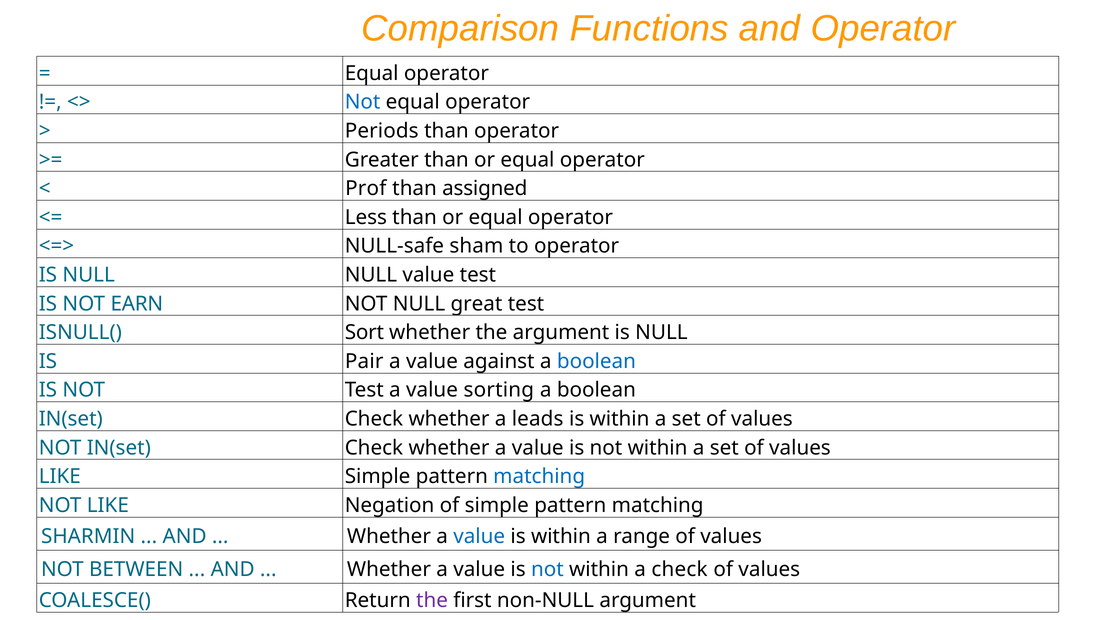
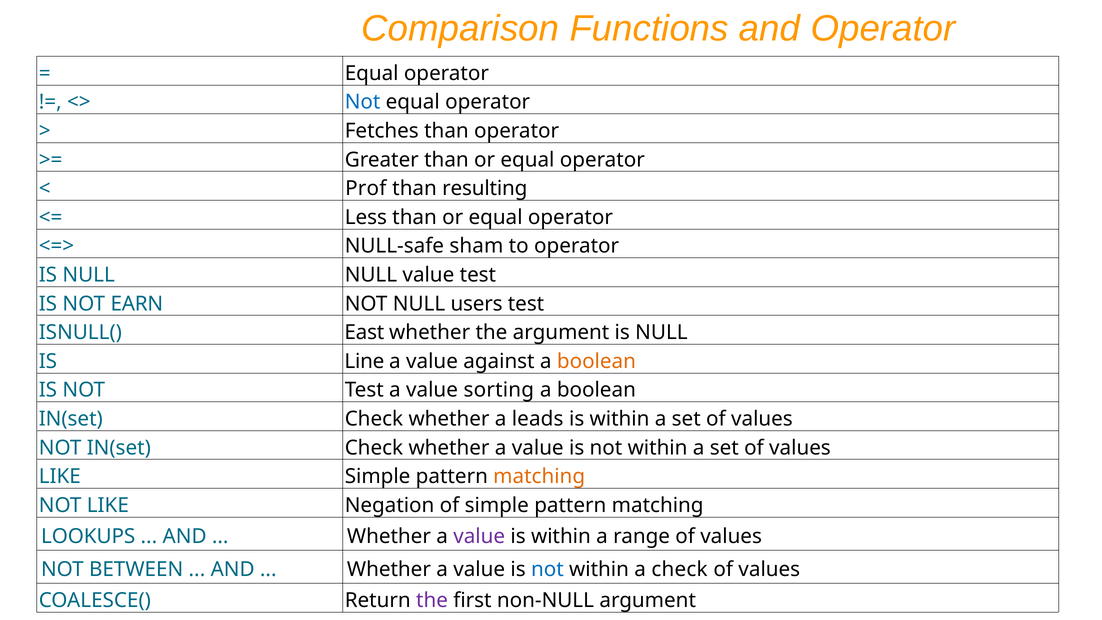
Periods: Periods -> Fetches (382, 131)
assigned: assigned -> resulting (485, 188)
great: great -> users (477, 304)
Sort: Sort -> East (364, 332)
Pair: Pair -> Line (364, 361)
boolean colour: blue -> orange (596, 361)
matching colour: blue -> orange (539, 476)
SHARMIN: SHARMIN -> LOOKUPS (88, 536)
value colour: blue -> purple (479, 536)
